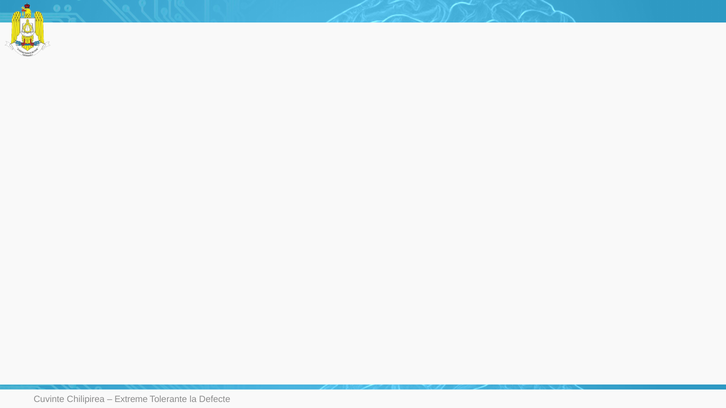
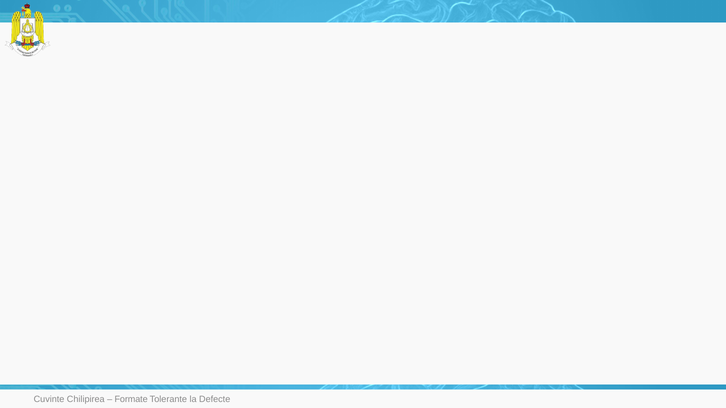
Extreme: Extreme -> Formate (131, 400)
